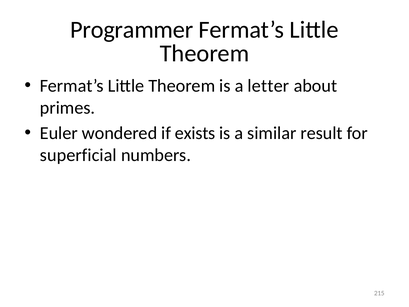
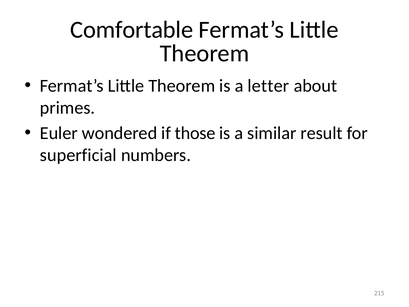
Programmer: Programmer -> Comfortable (132, 30)
exists: exists -> those (195, 133)
